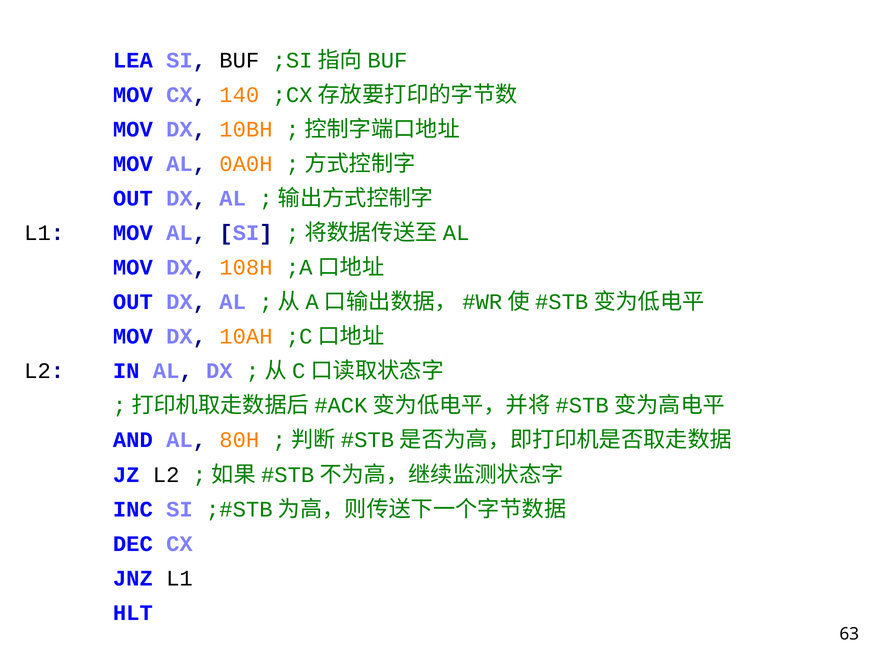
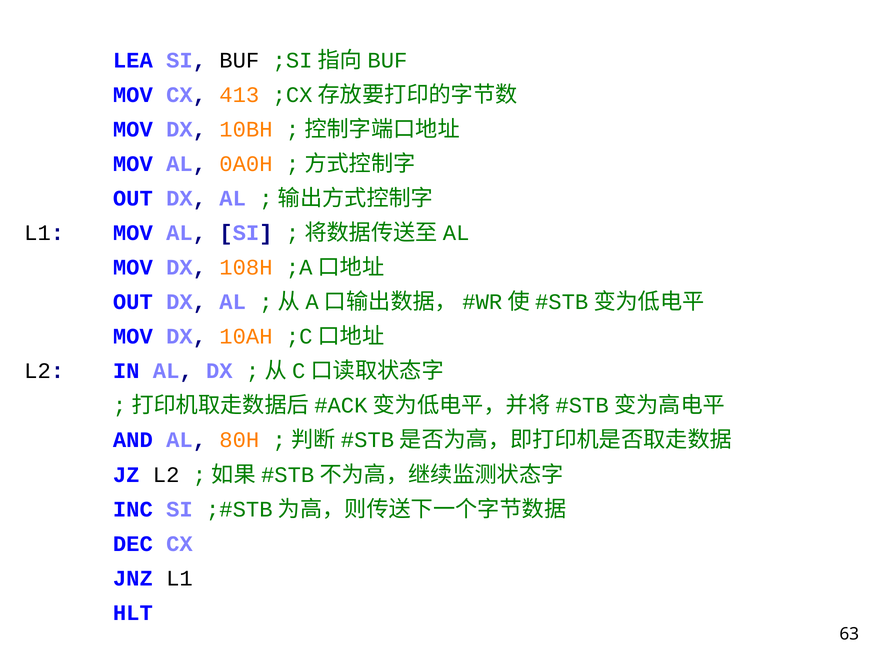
140: 140 -> 413 (239, 95)
